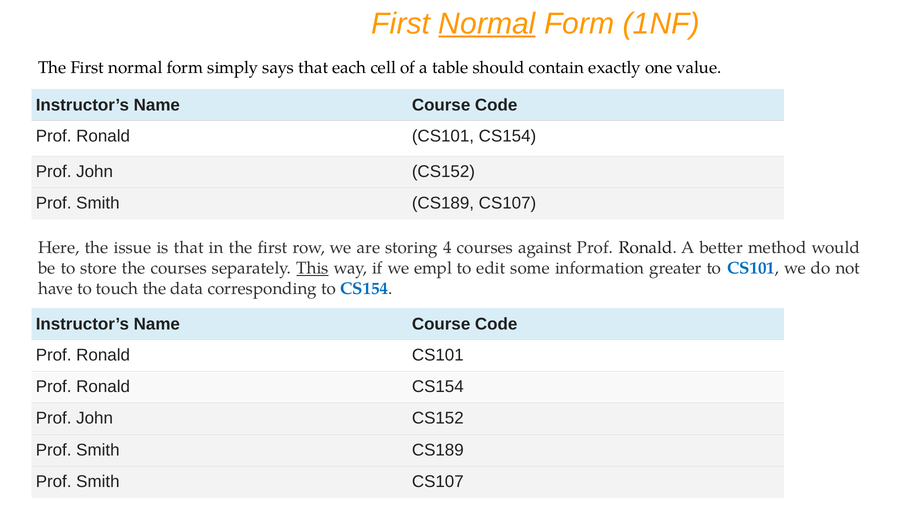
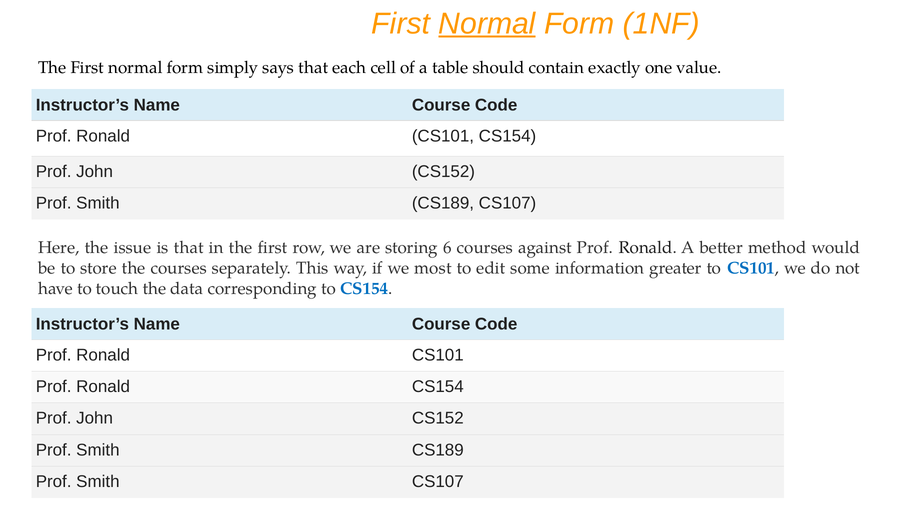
4: 4 -> 6 (447, 248)
This underline: present -> none (312, 268)
empl: empl -> most (433, 268)
